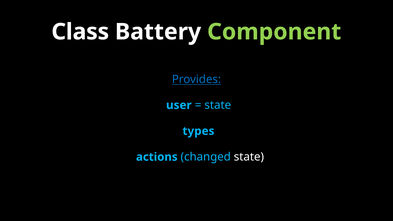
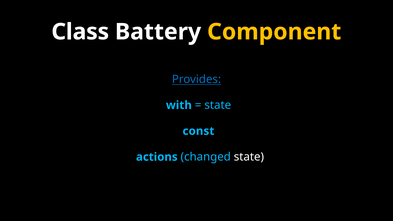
Component colour: light green -> yellow (274, 32)
user: user -> with (179, 105)
types: types -> const (198, 131)
